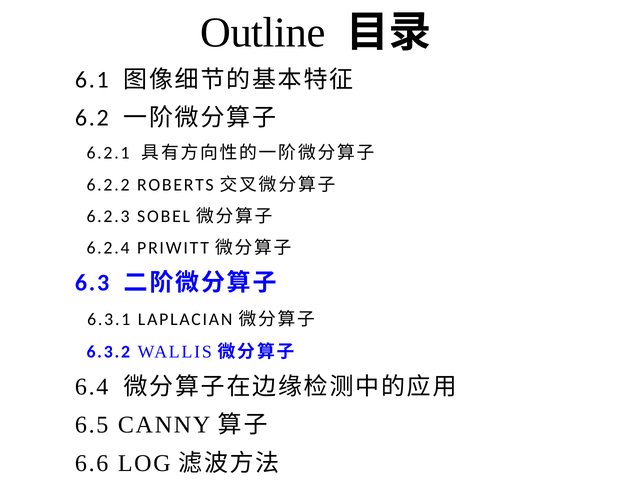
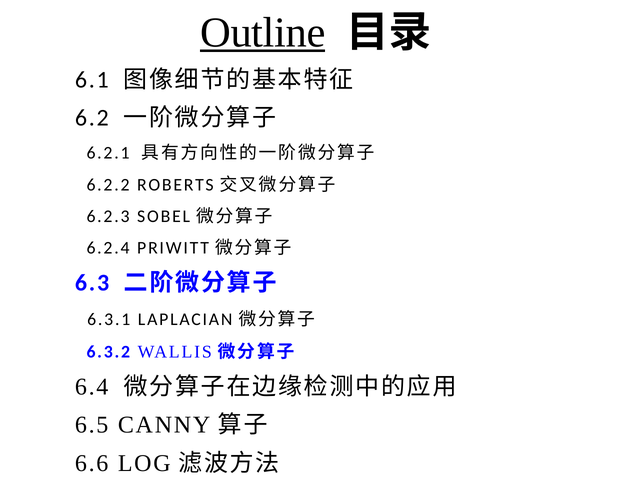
Outline underline: none -> present (263, 33)
